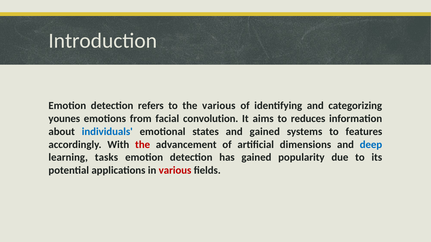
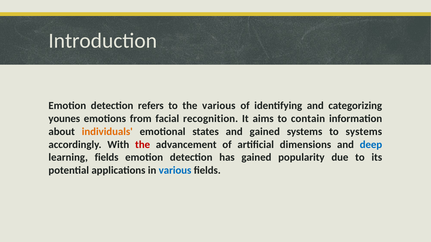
convolution: convolution -> recognition (211, 119)
reduces: reduces -> contain (308, 119)
individuals colour: blue -> orange (107, 132)
to features: features -> systems (364, 132)
learning tasks: tasks -> fields (107, 158)
various colour: red -> blue (175, 171)
